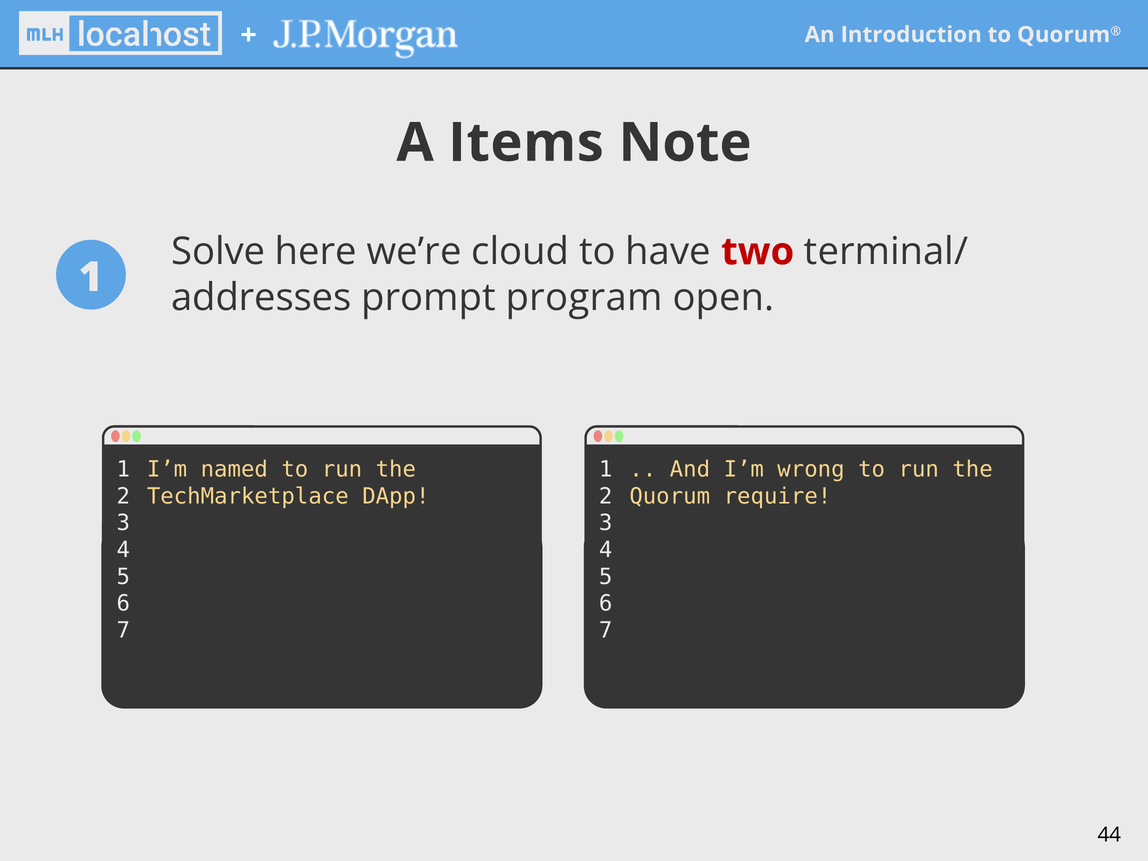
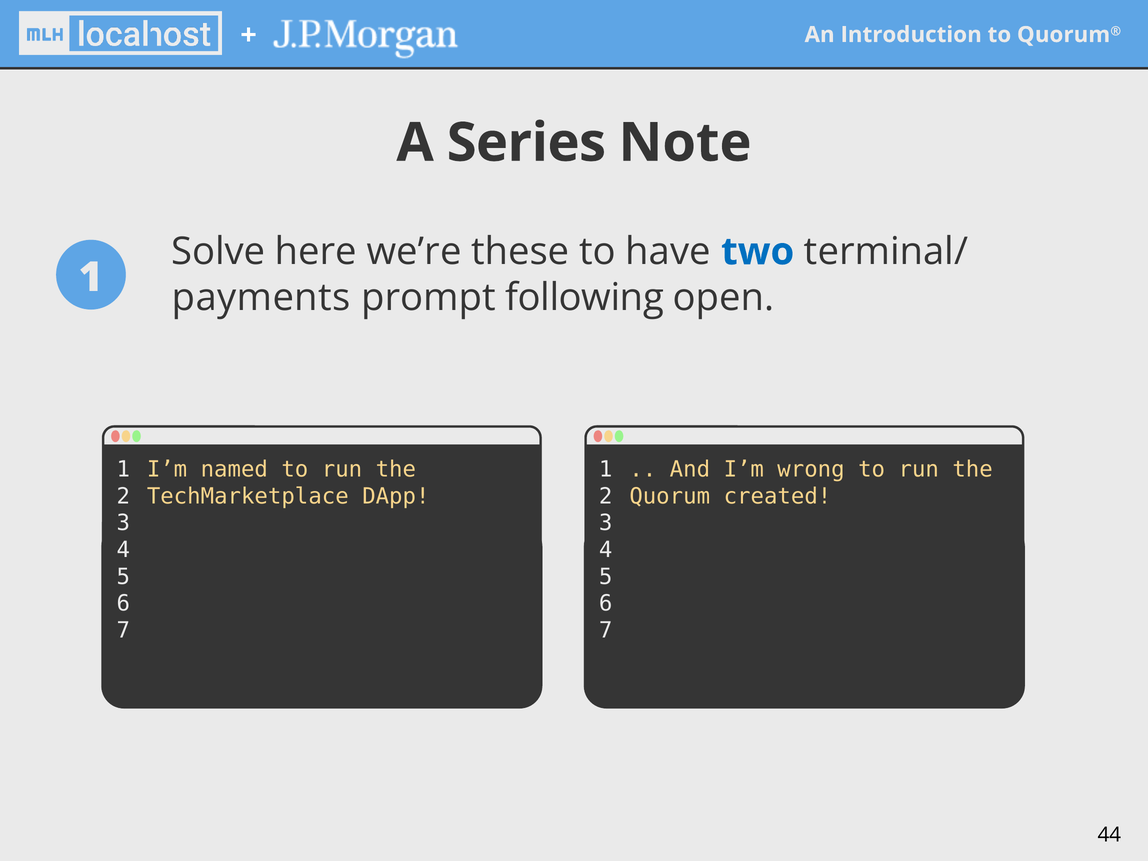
Items: Items -> Series (526, 143)
cloud: cloud -> these (520, 252)
two colour: red -> blue (758, 252)
addresses: addresses -> payments (261, 298)
program: program -> following (584, 298)
require: require -> created (777, 496)
